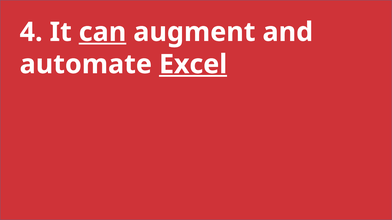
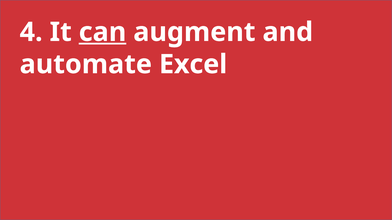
Excel underline: present -> none (193, 64)
